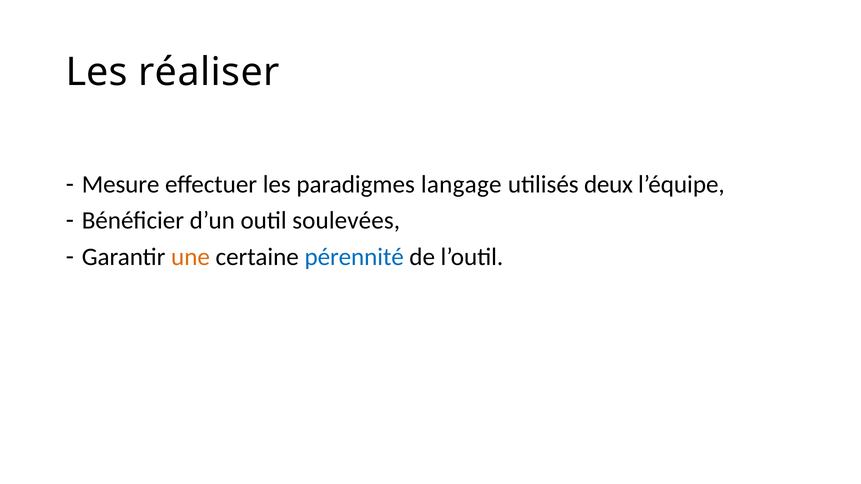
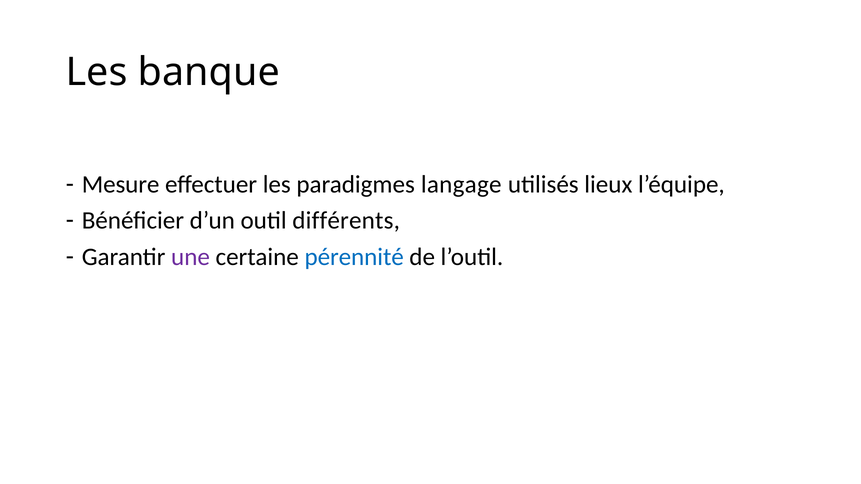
réaliser: réaliser -> banque (209, 72)
deux: deux -> lieux (608, 185)
soulevées: soulevées -> différents (346, 221)
une colour: orange -> purple (191, 257)
